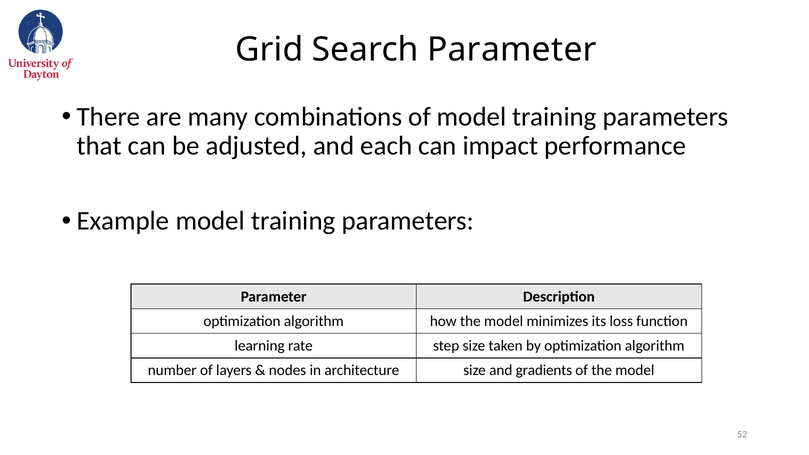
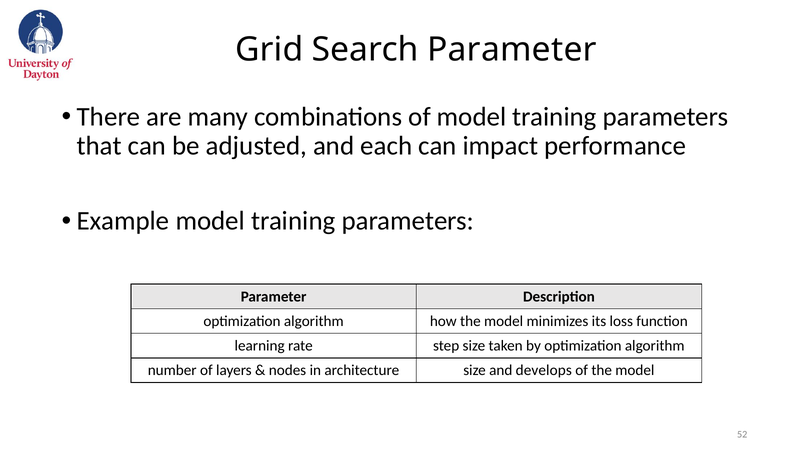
gradients: gradients -> develops (544, 370)
